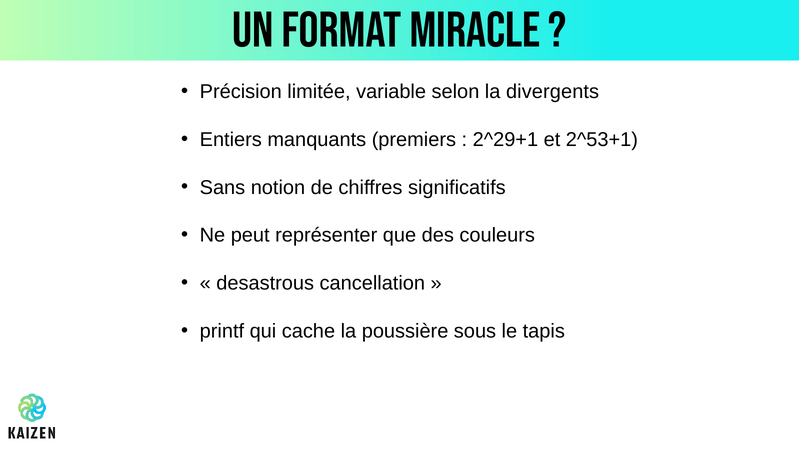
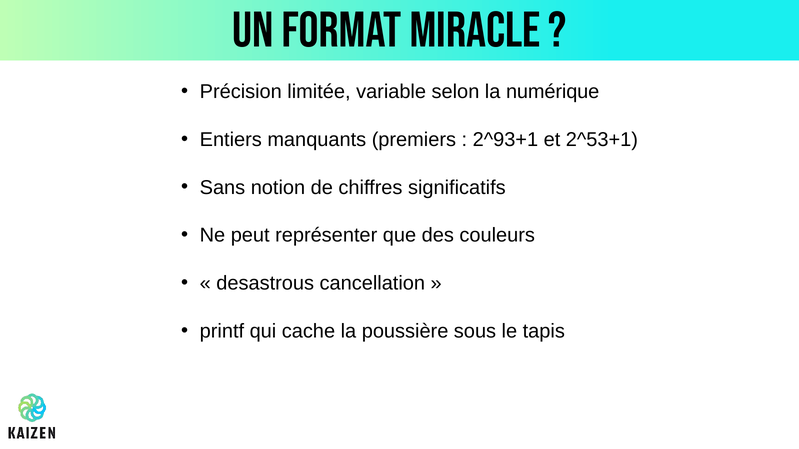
divergents: divergents -> numérique (553, 92)
2^29+1: 2^29+1 -> 2^93+1 (505, 140)
